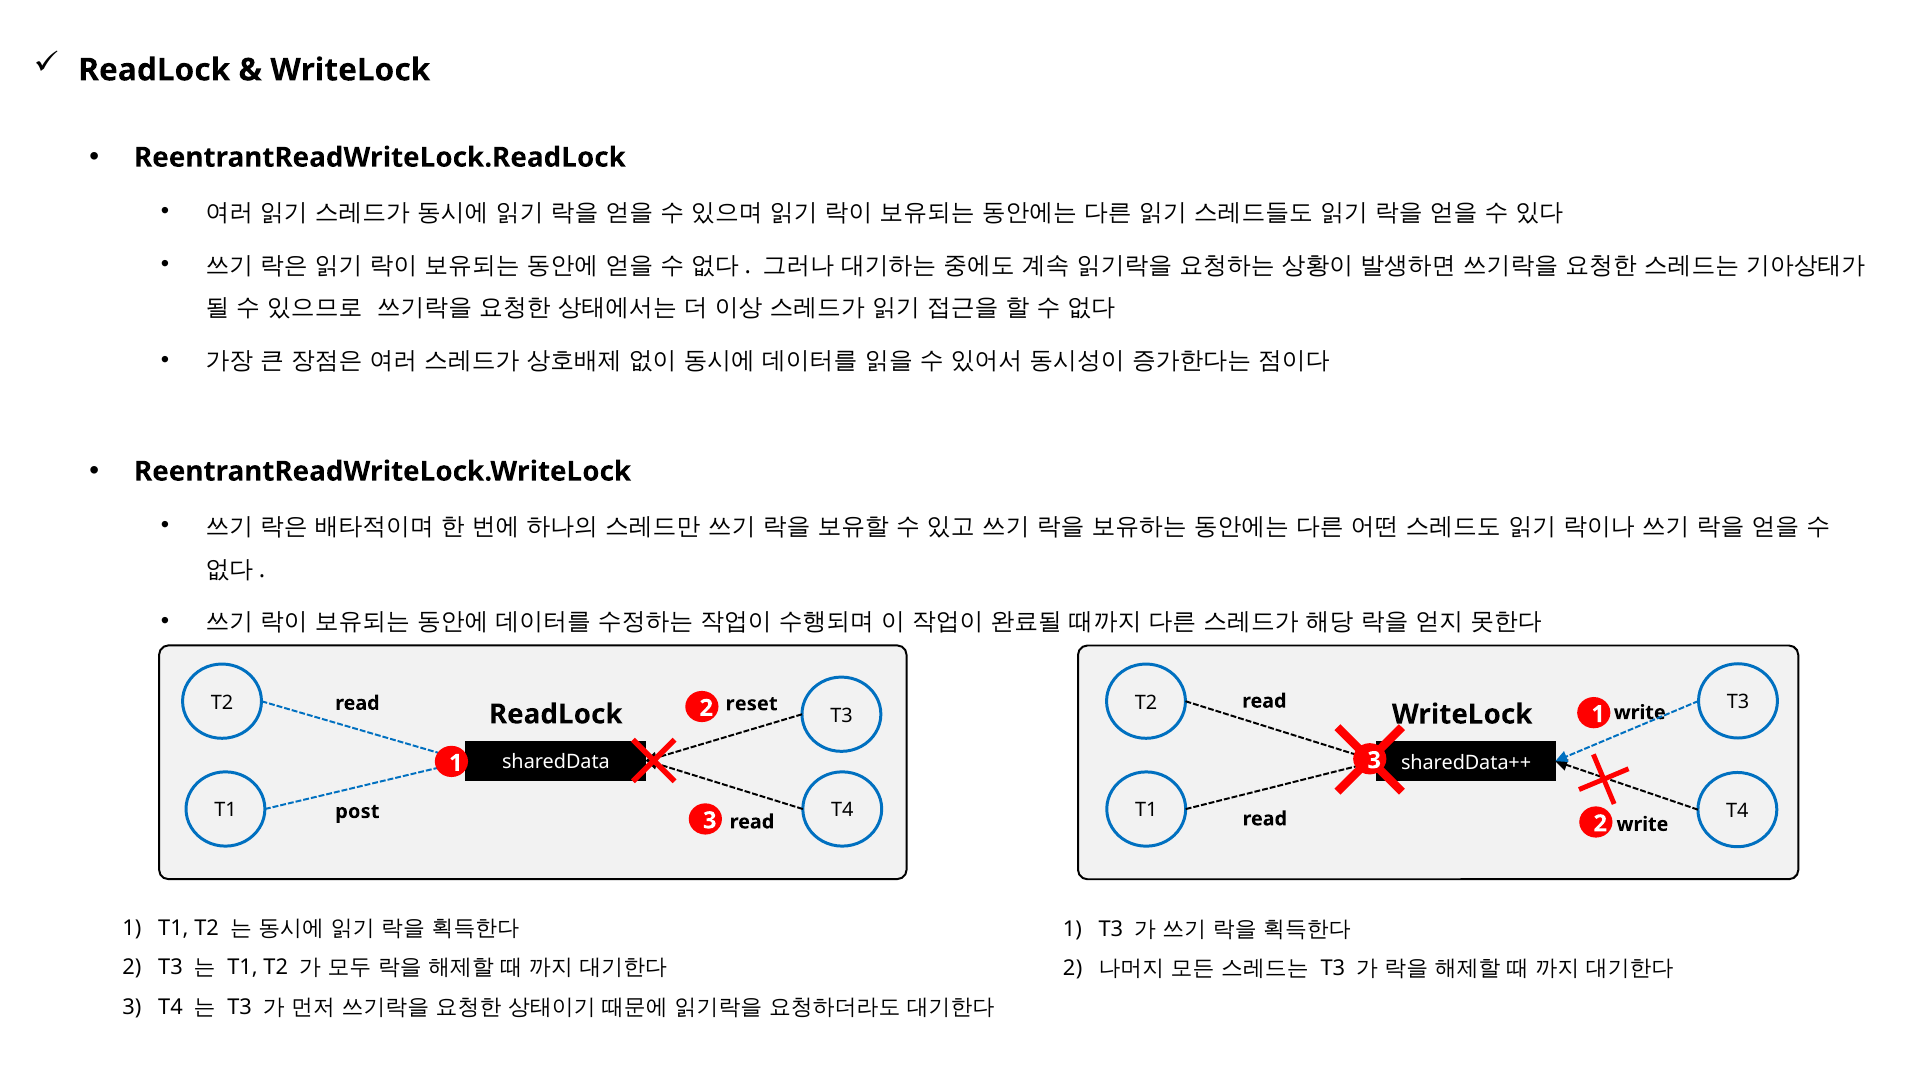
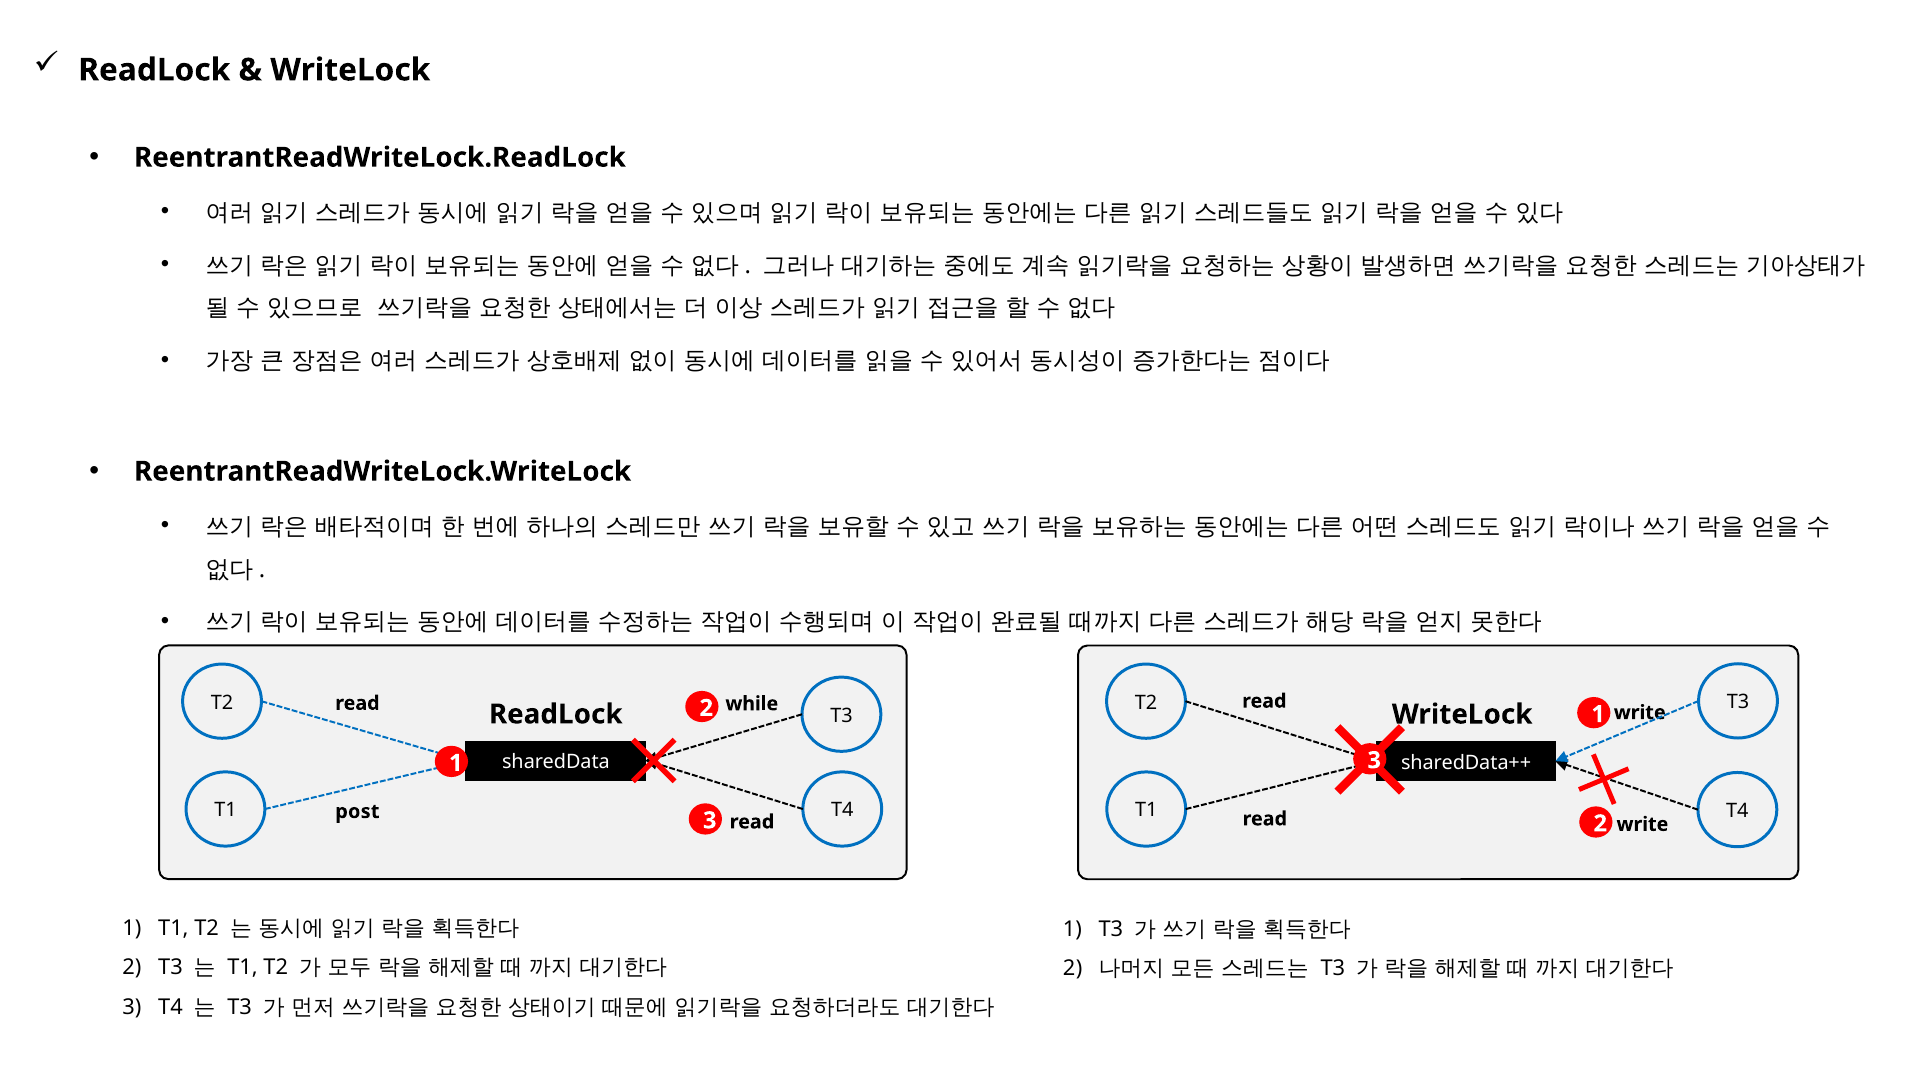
reset: reset -> while (752, 704)
